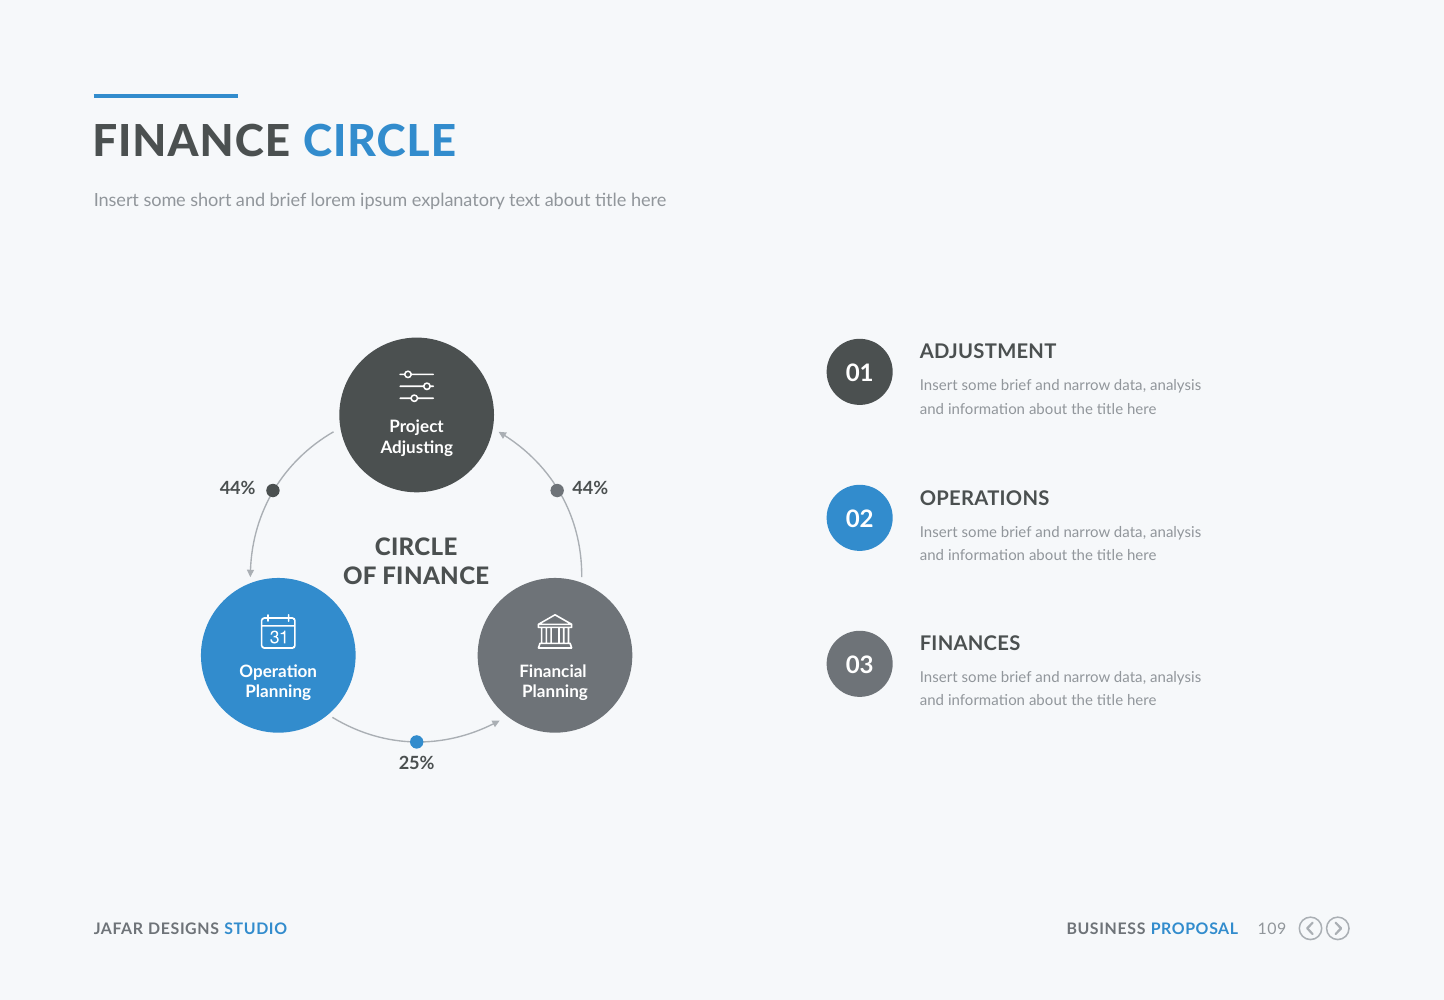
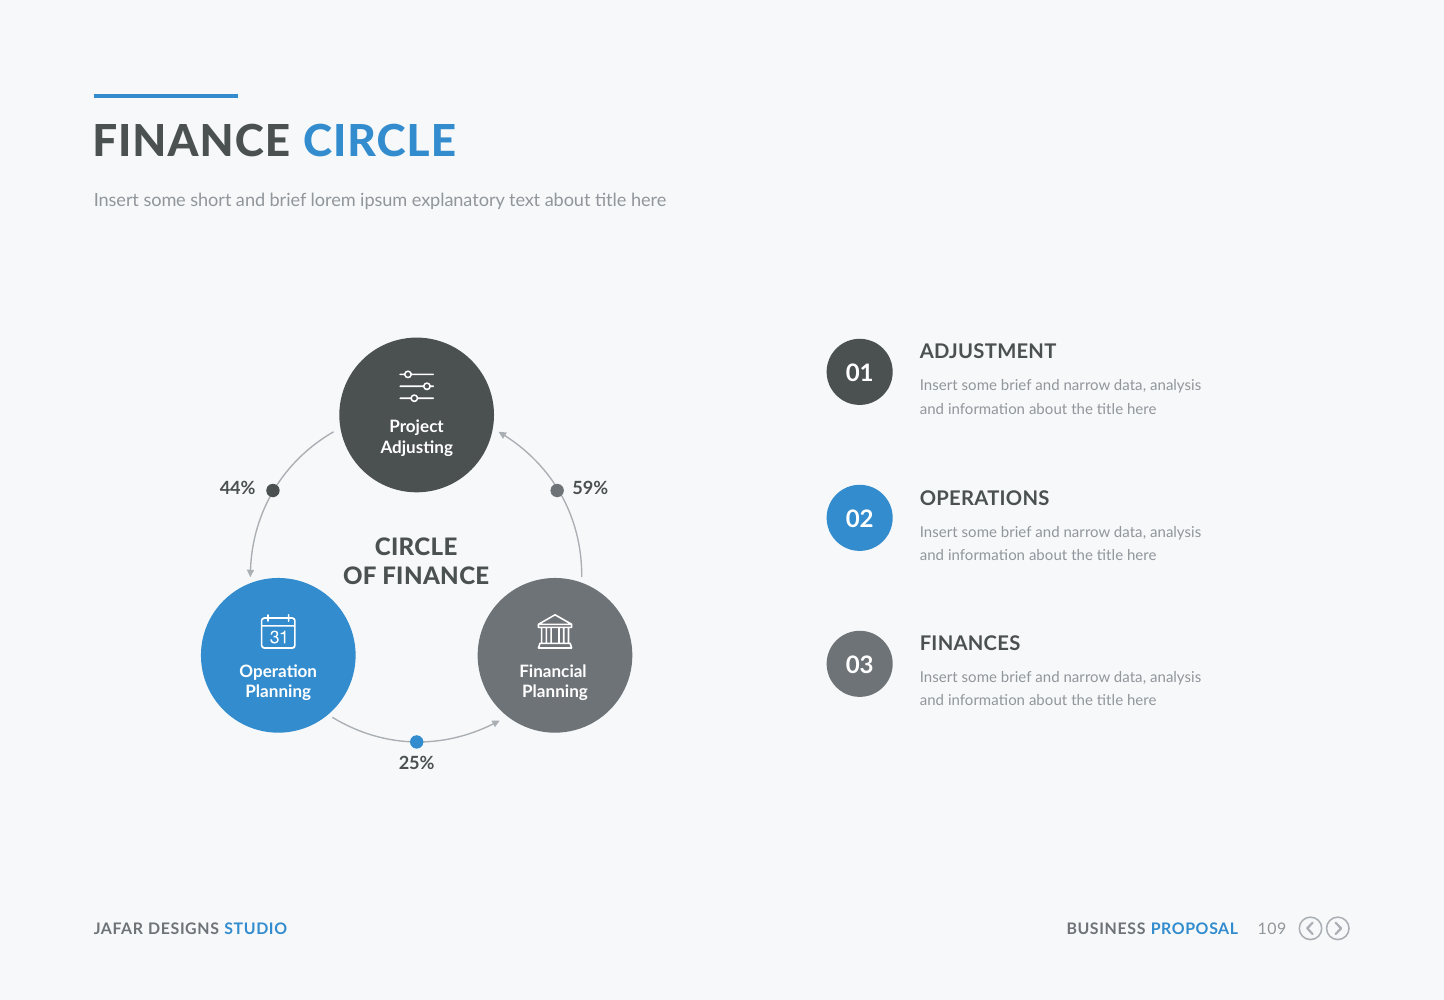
44% 44%: 44% -> 59% (590, 489)
